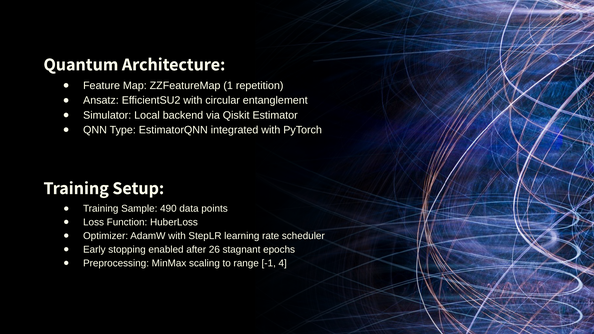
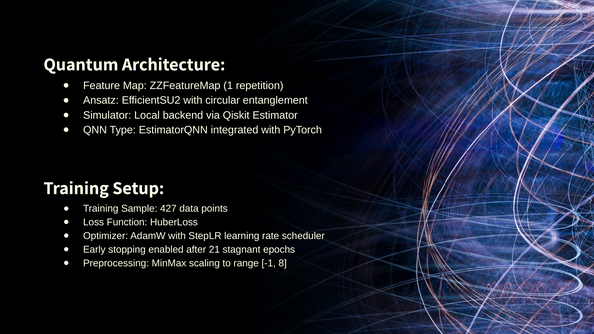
490: 490 -> 427 (168, 209)
26: 26 -> 21 (214, 250)
4: 4 -> 8 (283, 263)
